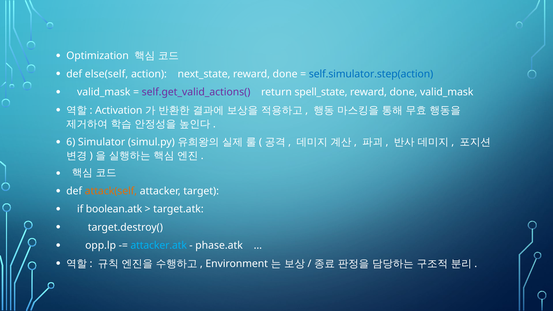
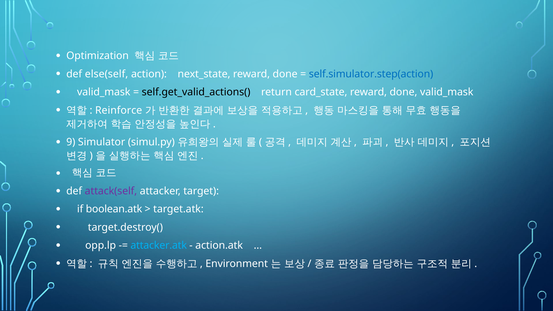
self.get_valid_actions( colour: purple -> black (196, 92)
spell_state: spell_state -> card_state (321, 92)
Activation: Activation -> Reinforce (119, 110)
6: 6 -> 9 (71, 142)
attack(self colour: orange -> purple (111, 191)
phase.atk: phase.atk -> action.atk (219, 246)
